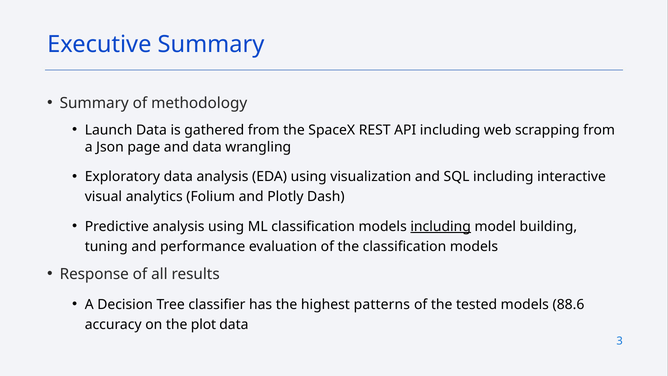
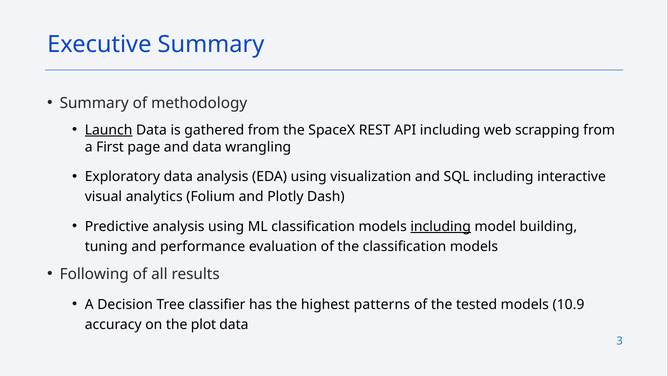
Launch underline: none -> present (109, 130)
Json: Json -> First (110, 147)
Response: Response -> Following (94, 274)
88.6: 88.6 -> 10.9 (568, 304)
